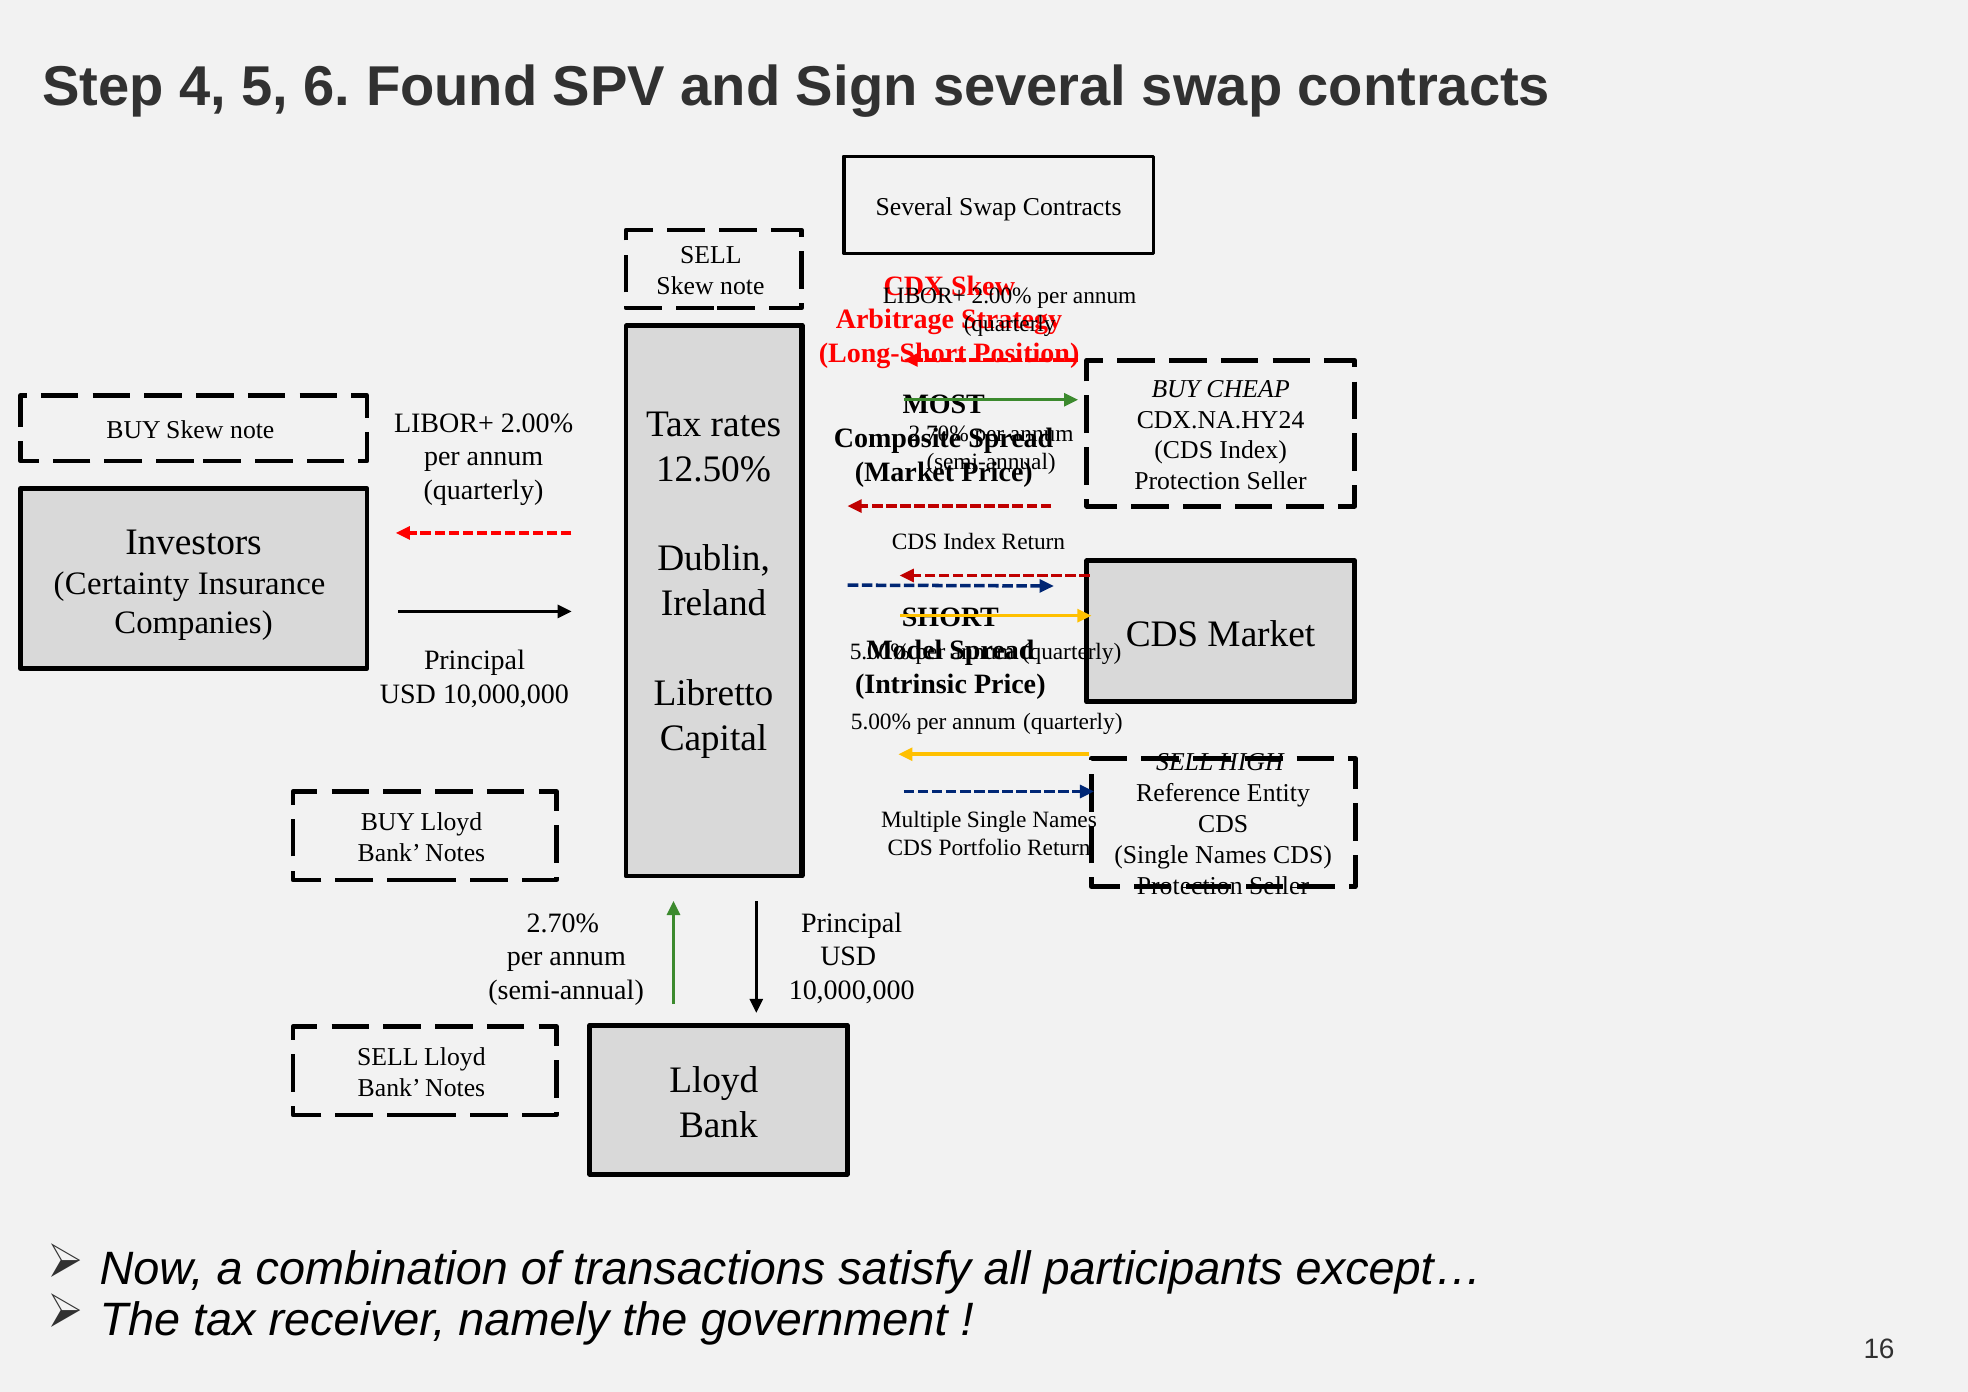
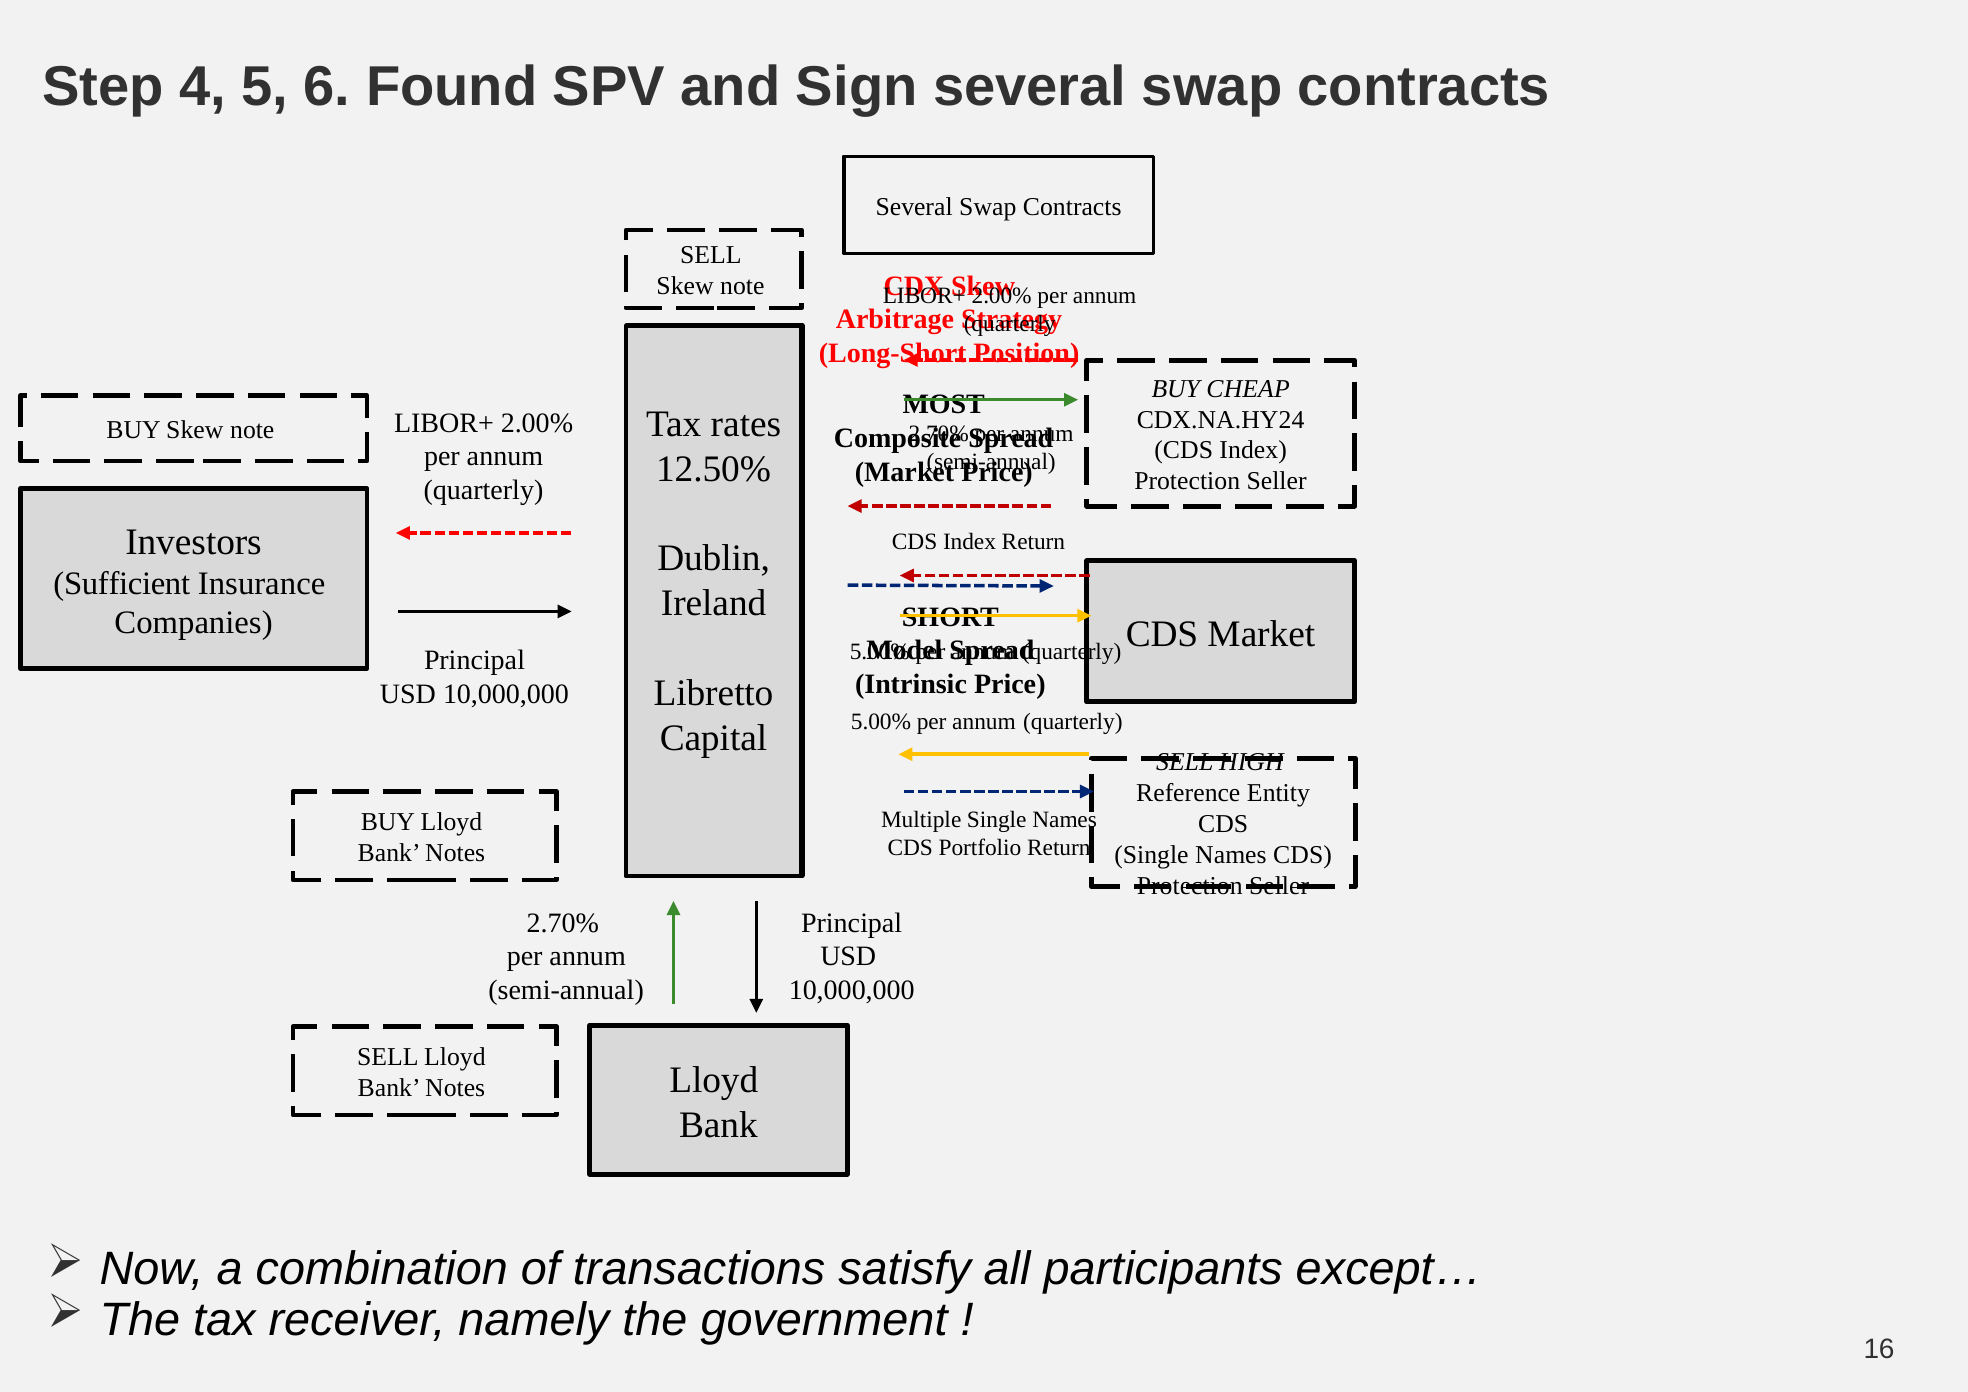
Certainty: Certainty -> Sufficient (122, 583)
